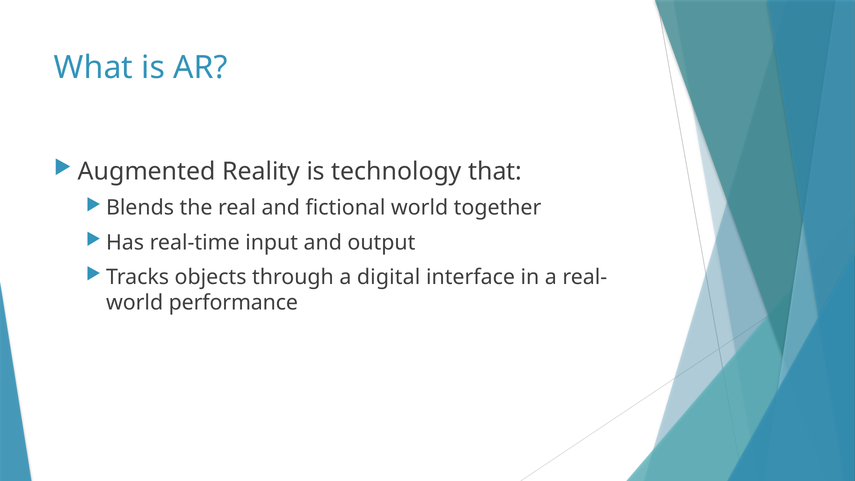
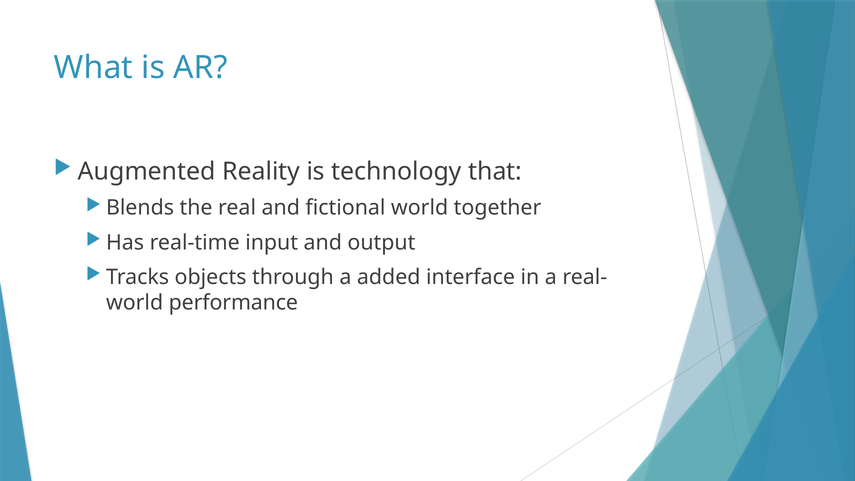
digital: digital -> added (389, 277)
